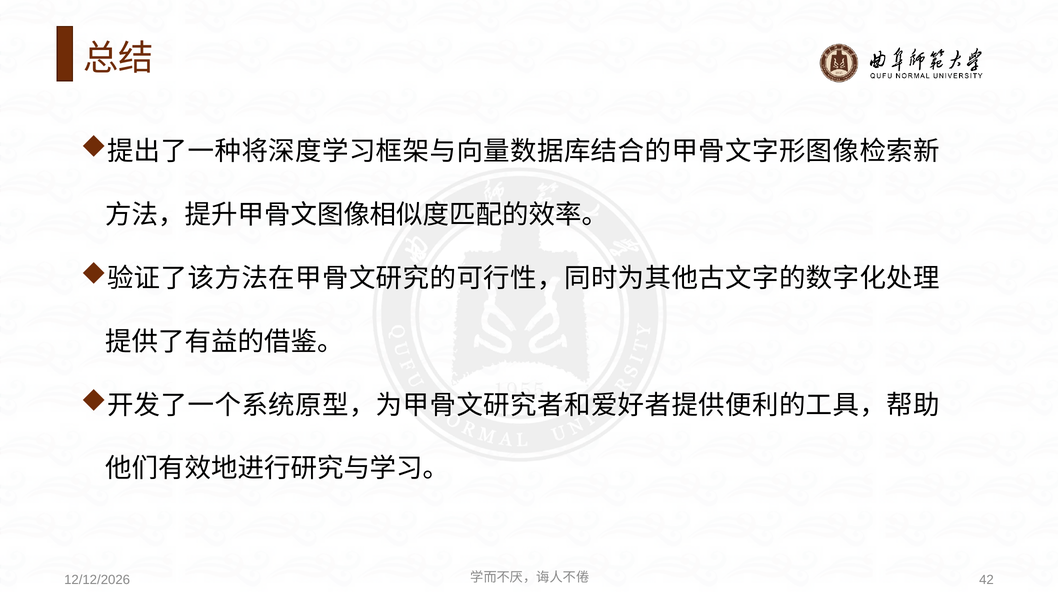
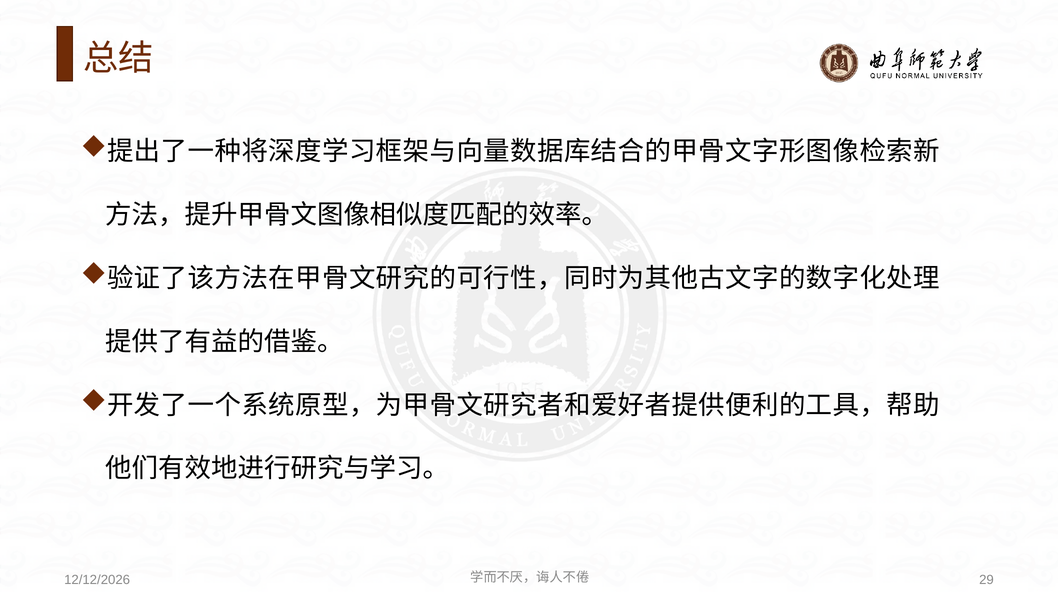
42: 42 -> 29 (987, 580)
